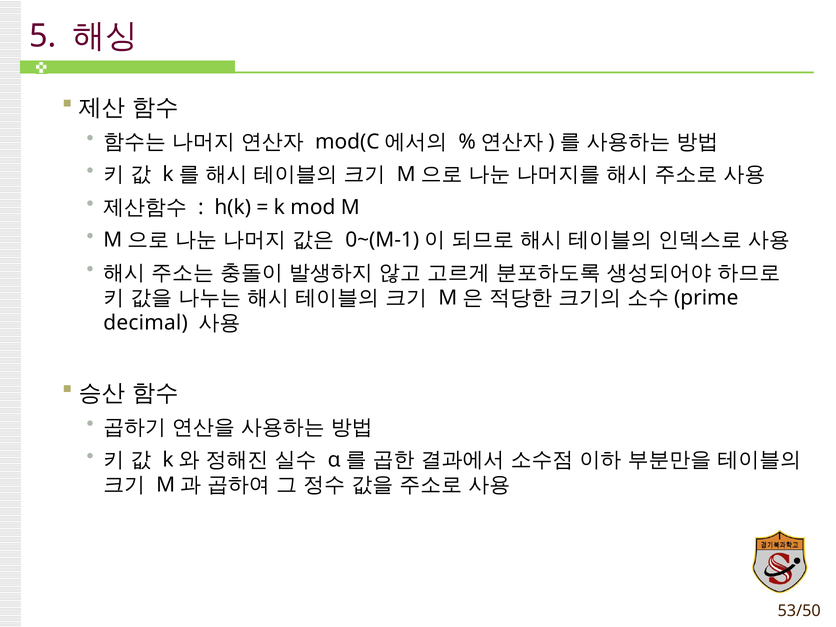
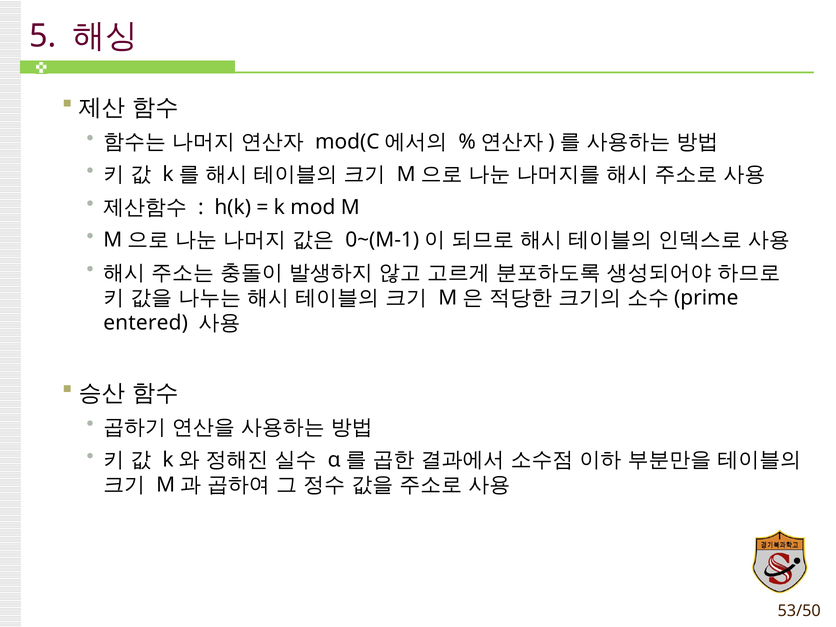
decimal: decimal -> entered (146, 323)
